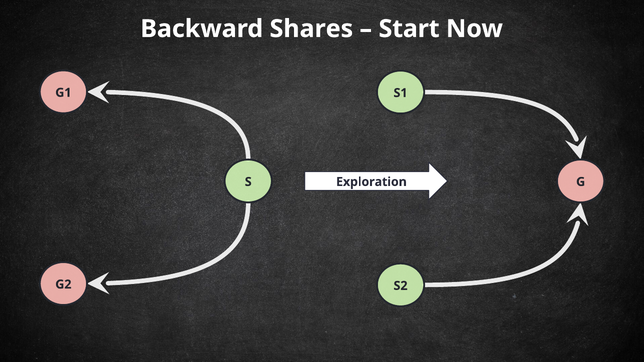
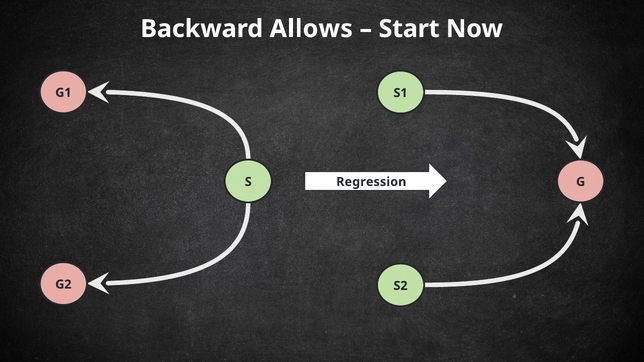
Shares: Shares -> Allows (311, 29)
Exploration: Exploration -> Regression (371, 182)
